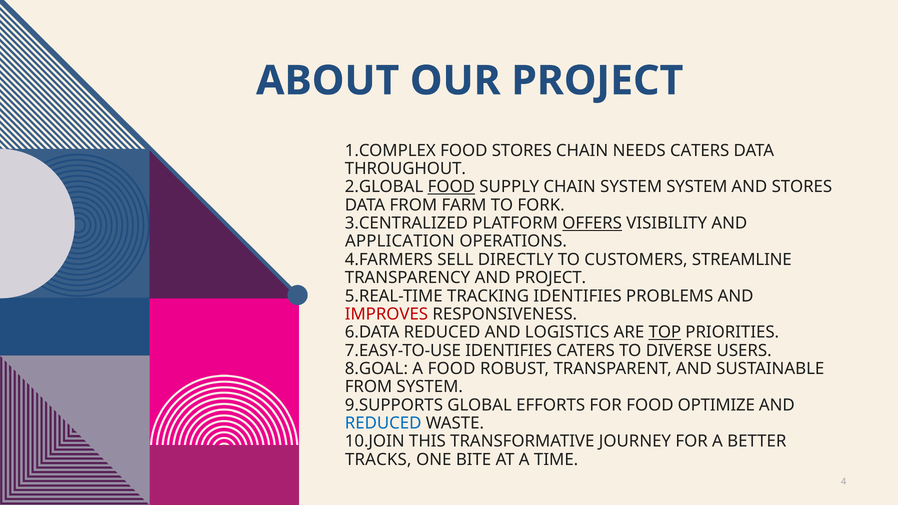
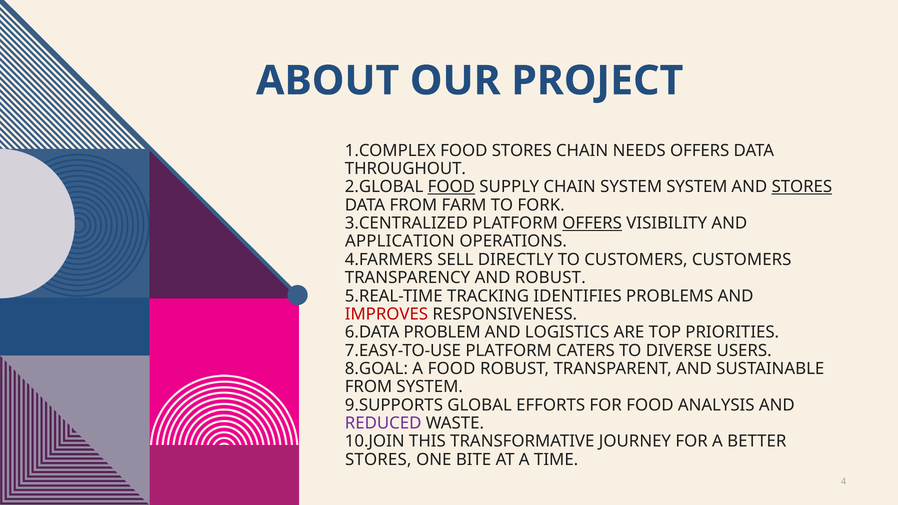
NEEDS CATERS: CATERS -> OFFERS (700, 151)
STORES underline: none -> present (802, 187)
CUSTOMERS STREAMLINE: STREAMLINE -> CUSTOMERS (742, 260)
AND PROJECT: PROJECT -> ROBUST (550, 278)
REDUCED: REDUCED -> PROBLEM (442, 332)
TOP underline: present -> none (665, 332)
IDENTIFIES: IDENTIFIES -> PLATFORM (509, 351)
OPTIMIZE: OPTIMIZE -> ANALYSIS (716, 405)
REDUCED colour: blue -> purple (383, 423)
TRACKS: TRACKS -> STORES (378, 460)
